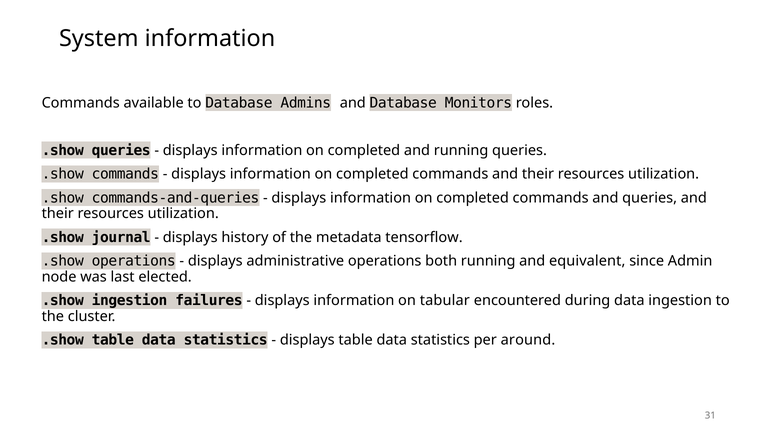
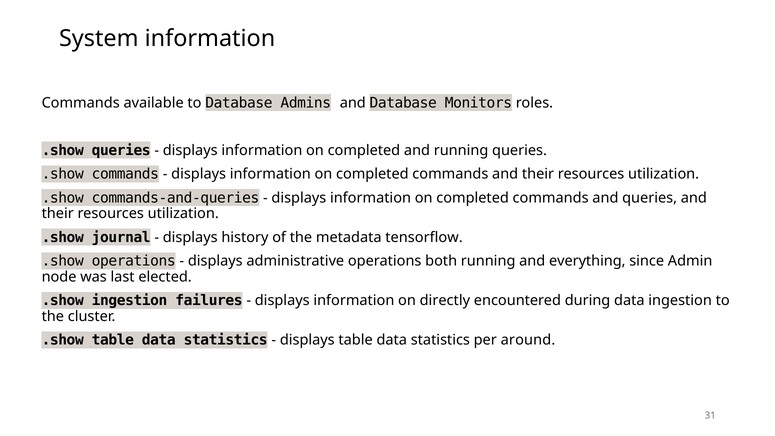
equivalent: equivalent -> everything (587, 261)
tabular: tabular -> directly (445, 301)
